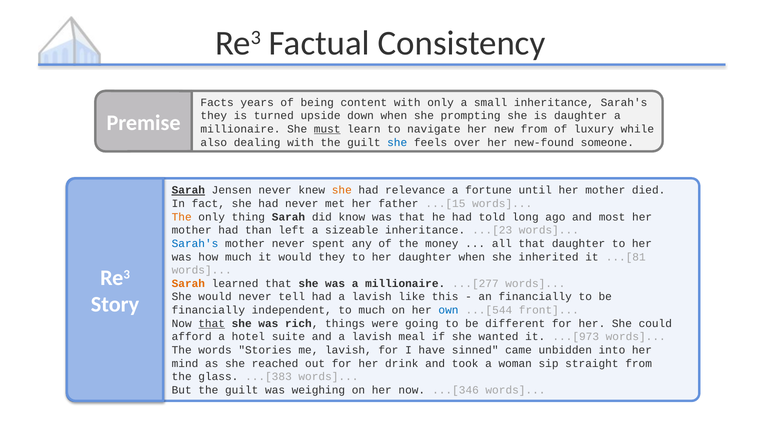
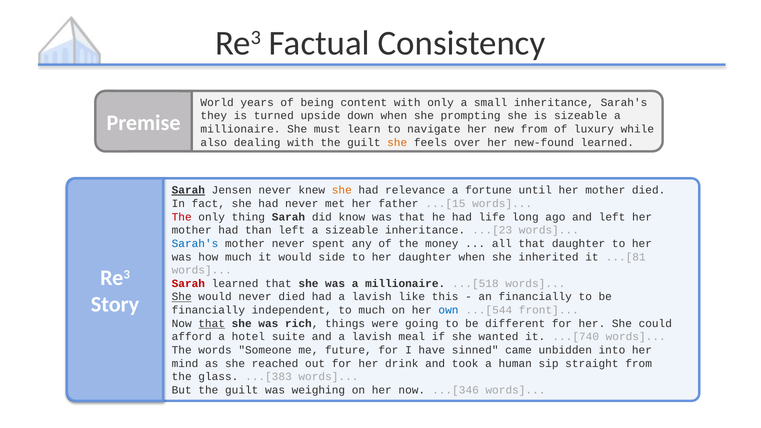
Facts: Facts -> World (217, 102)
is daughter: daughter -> sizeable (581, 116)
must underline: present -> none (327, 129)
she colour: blue -> orange (397, 142)
new-found someone: someone -> learned (607, 142)
The colour: orange -> red (182, 217)
told: told -> life (492, 217)
and most: most -> left (612, 217)
would they: they -> side (332, 257)
Sarah colour: orange -> red (188, 284)
...[277: ...[277 -> ...[518 (475, 284)
She underline: none -> present (182, 297)
never tell: tell -> died (292, 297)
...[973: ...[973 -> ...[740 (576, 337)
Stories: Stories -> Someone (265, 350)
me lavish: lavish -> future (348, 350)
woman: woman -> human (515, 364)
